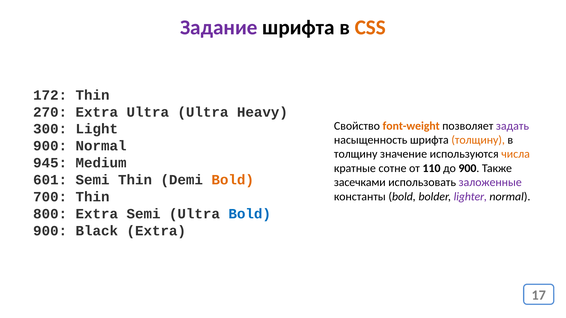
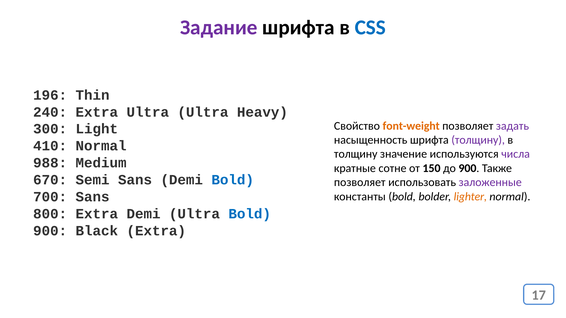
CSS colour: orange -> blue (370, 28)
172: 172 -> 196 (50, 95)
270: 270 -> 240 (50, 112)
толщину colour: orange -> purple (478, 140)
900: 900 -> 410 (50, 146)
числа colour: orange -> purple (516, 154)
945: 945 -> 988 (50, 163)
110: 110 -> 150 (432, 168)
601: 601 -> 670 (50, 180)
Semi Thin: Thin -> Sans (135, 180)
Bold colour: orange -> blue (233, 180)
засечками: засечками -> позволяет (360, 183)
700 Thin: Thin -> Sans (93, 197)
lighter colour: purple -> orange (470, 197)
Extra Semi: Semi -> Demi (144, 214)
